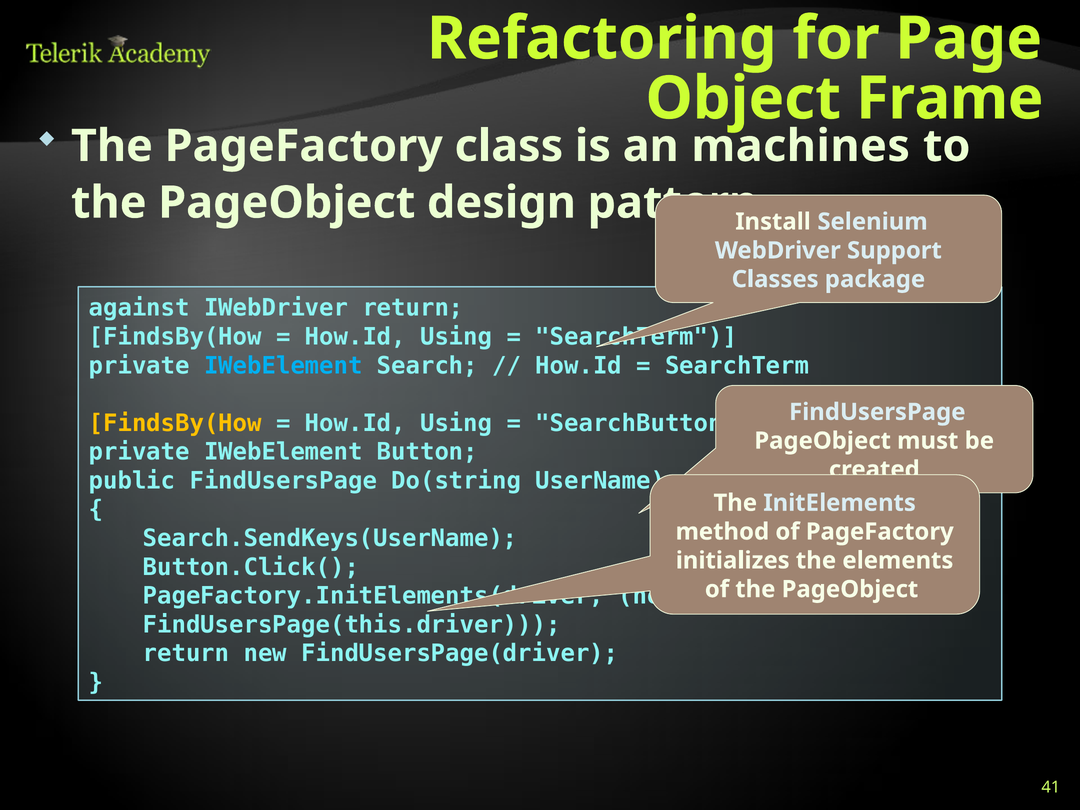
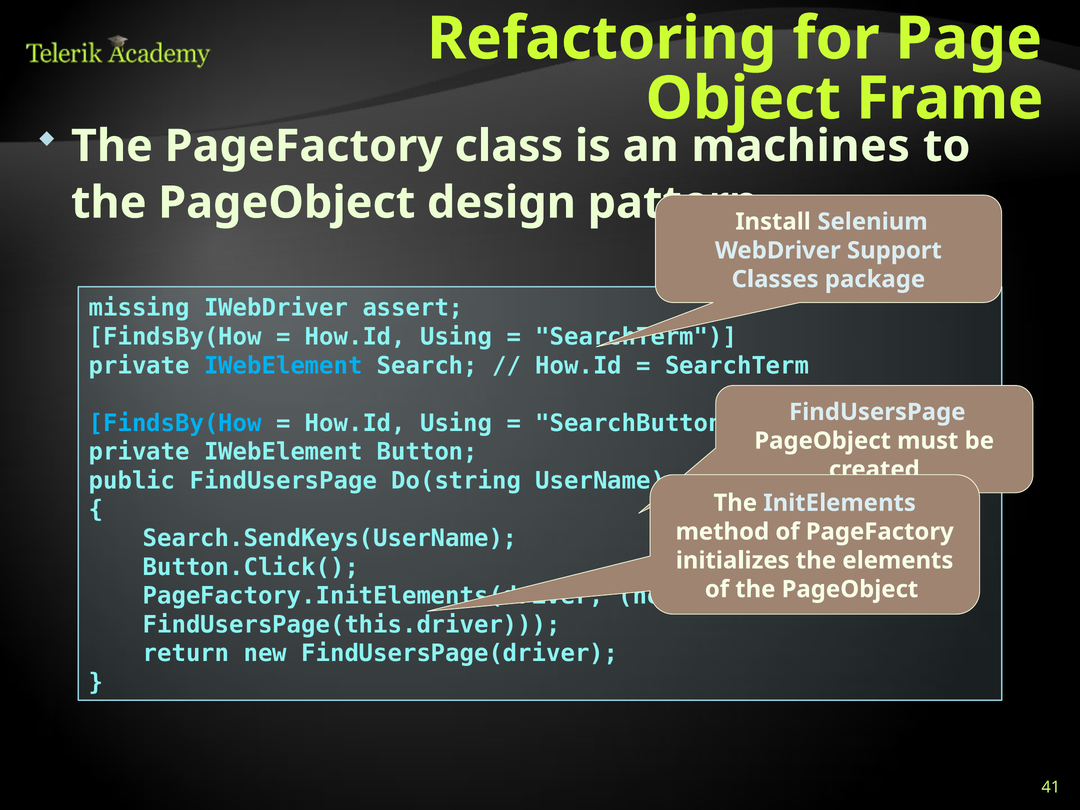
against: against -> missing (139, 308)
IWebDriver return: return -> assert (413, 308)
FindsBy(How colour: yellow -> light blue (175, 423)
